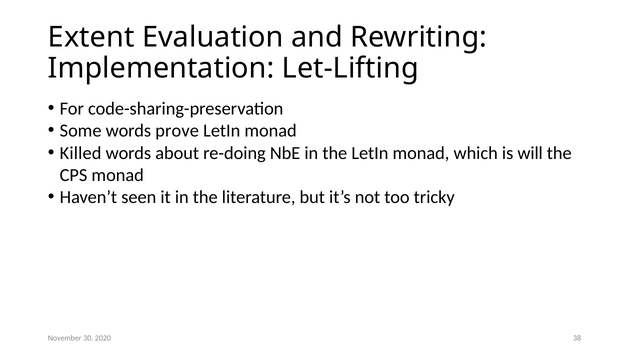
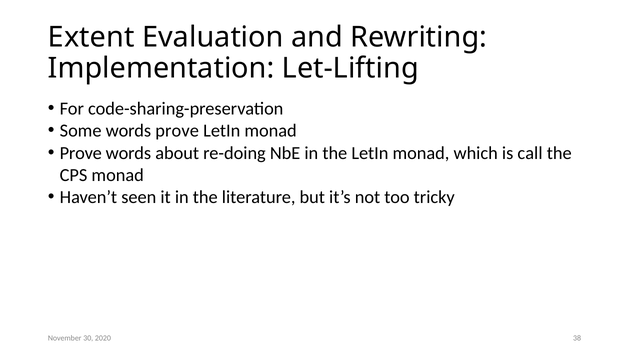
Killed: Killed -> Prove (81, 153)
will: will -> call (530, 153)
